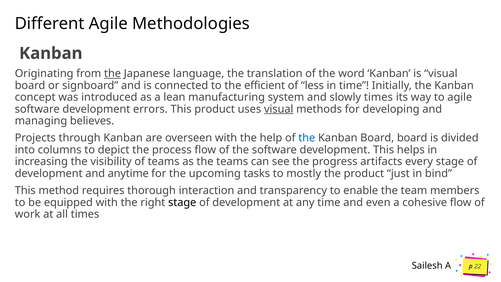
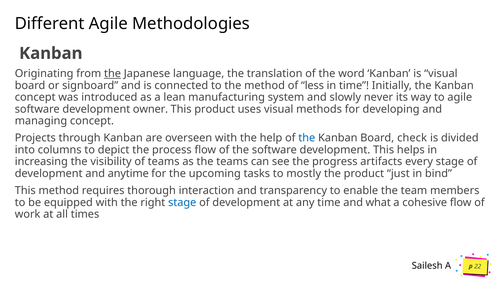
the efficient: efficient -> method (265, 85)
slowly times: times -> never (378, 97)
errors: errors -> owner (150, 109)
visual underline: present -> none (279, 109)
managing believes: believes -> concept (92, 121)
Board board: board -> check (412, 138)
stage colour: black -> blue (182, 202)
even: even -> what (378, 202)
